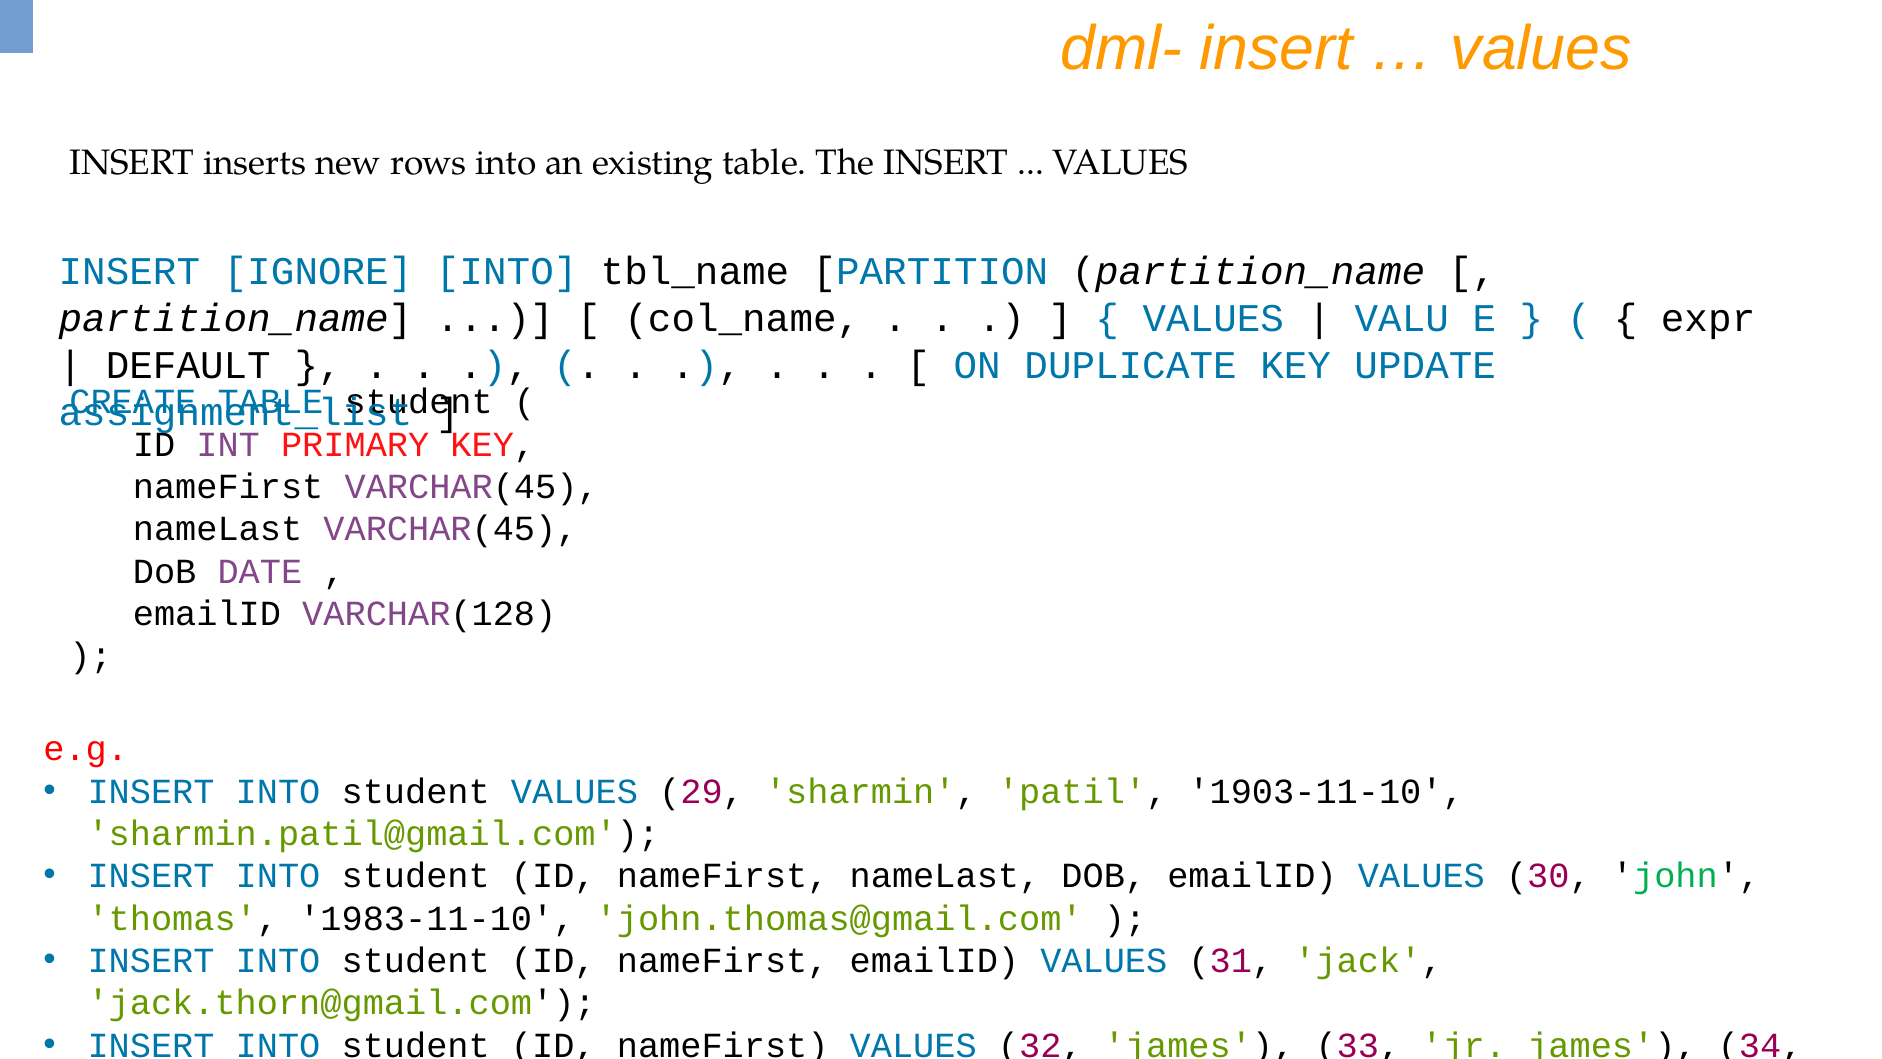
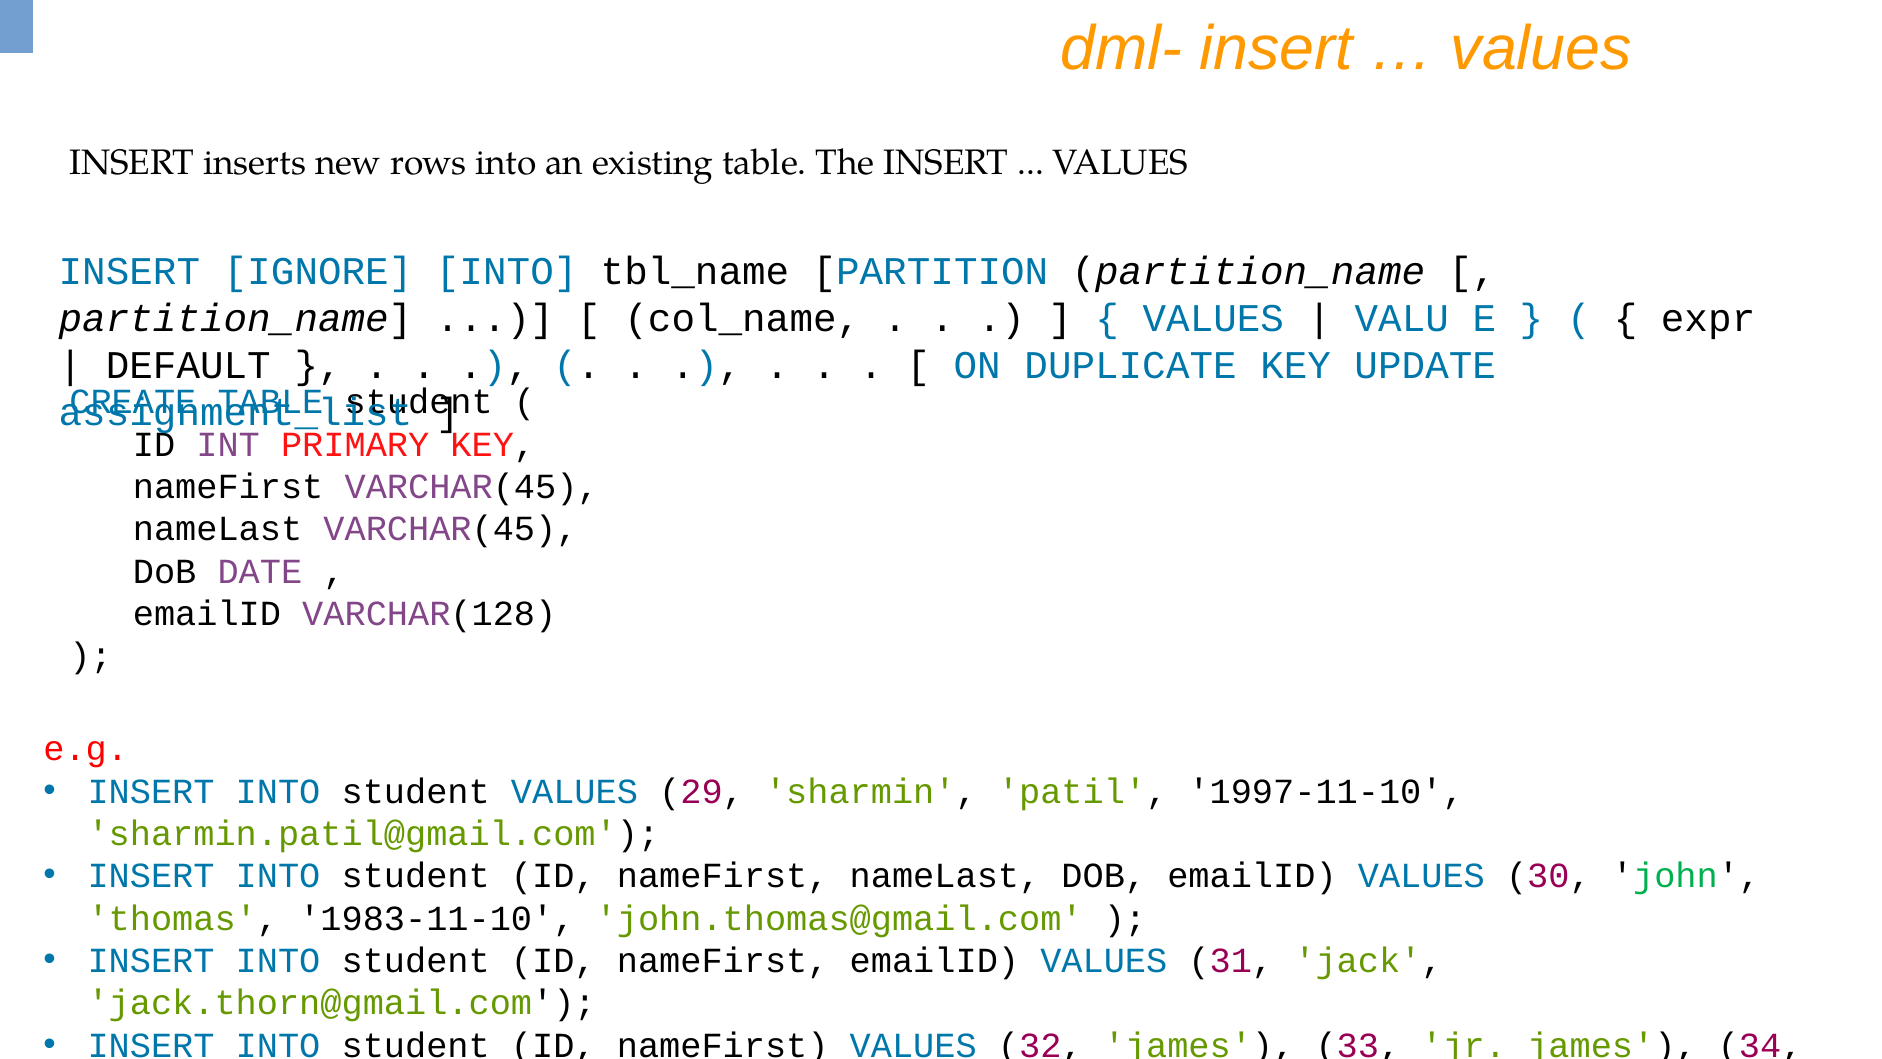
1903-11-10: 1903-11-10 -> 1997-11-10 (1326, 791)
